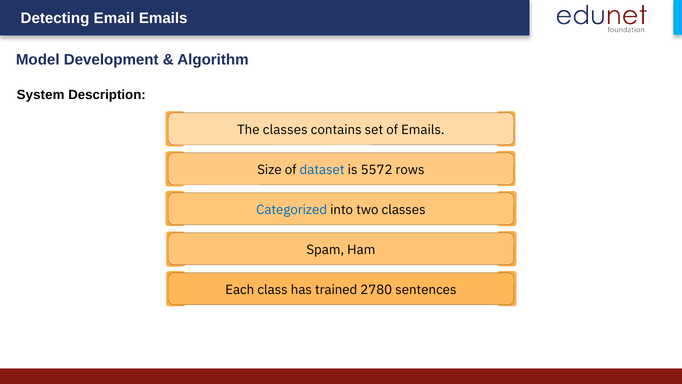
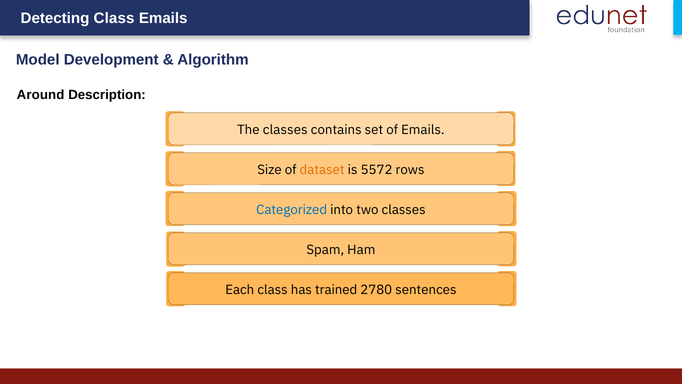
Email: Email -> Class (114, 18)
System: System -> Around (41, 95)
dataset colour: blue -> orange (322, 170)
